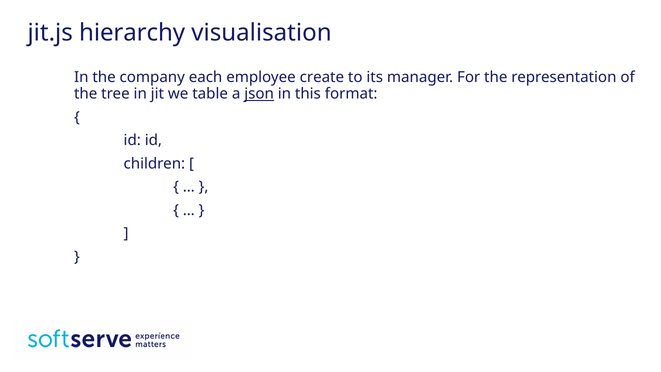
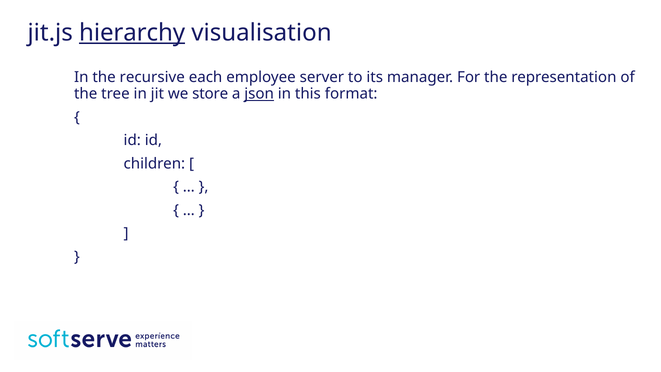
hierarchy underline: none -> present (132, 33)
company: company -> recursive (152, 77)
create: create -> server (322, 77)
table: table -> store (210, 94)
